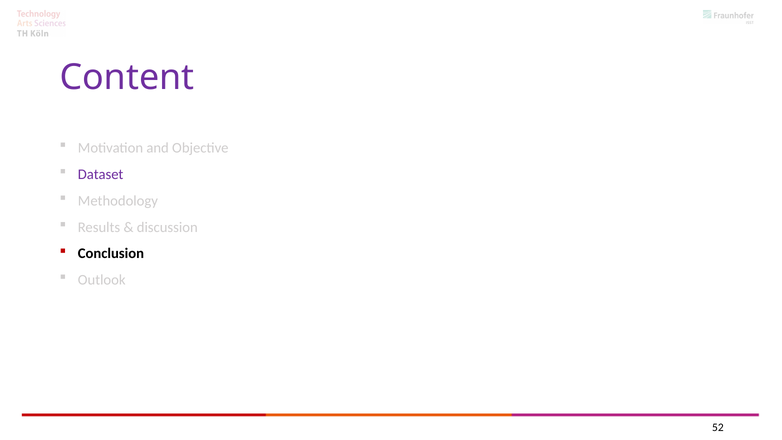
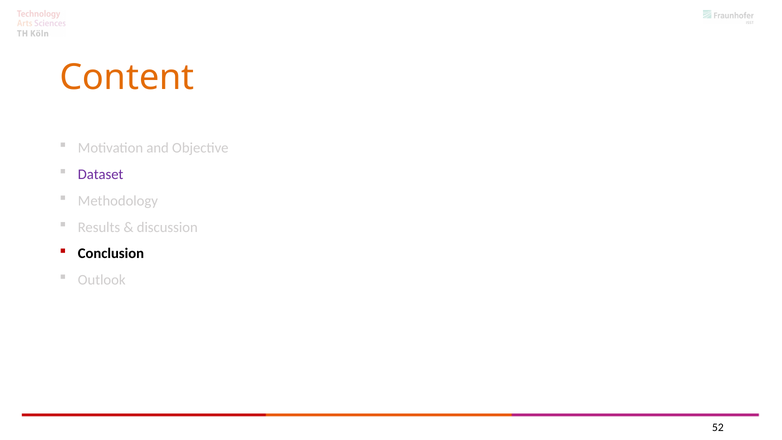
Content colour: purple -> orange (127, 77)
